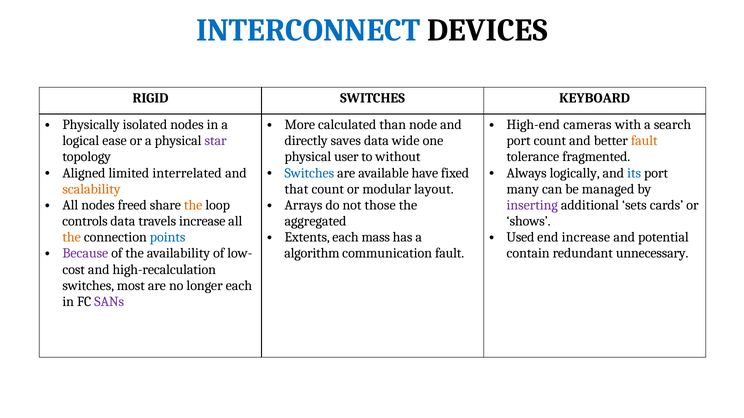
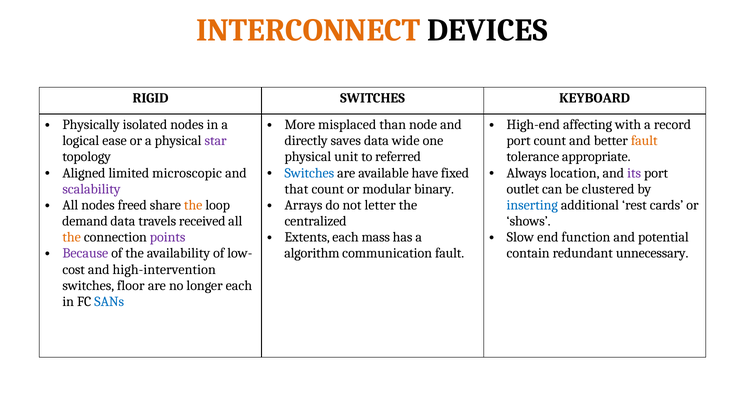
INTERCONNECT colour: blue -> orange (308, 30)
calculated: calculated -> misplaced (347, 125)
cameras: cameras -> affecting (588, 125)
search: search -> record (672, 125)
user: user -> unit (346, 157)
without: without -> referred (398, 157)
fragmented: fragmented -> appropriate (596, 157)
interrelated: interrelated -> microscopic (187, 173)
logically: logically -> location (575, 173)
its colour: blue -> purple (634, 173)
scalability colour: orange -> purple (91, 189)
layout: layout -> binary (434, 189)
many: many -> outlet (523, 189)
managed: managed -> clustered (608, 189)
those: those -> letter (380, 205)
inserting colour: purple -> blue (532, 205)
sets: sets -> rest (634, 205)
controls: controls -> demand (85, 221)
travels increase: increase -> received (202, 221)
aggregated: aggregated -> centralized (316, 221)
Used: Used -> Slow (520, 238)
end increase: increase -> function (586, 238)
points colour: blue -> purple (168, 238)
high-recalculation: high-recalculation -> high-intervention (164, 270)
most: most -> floor (131, 286)
SANs colour: purple -> blue (109, 302)
